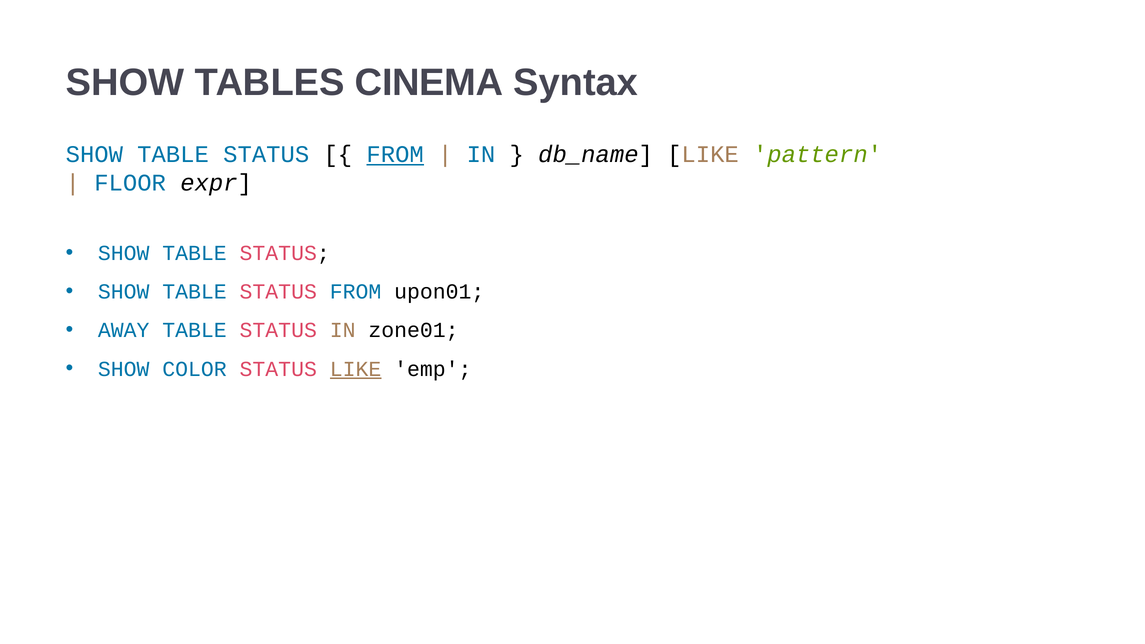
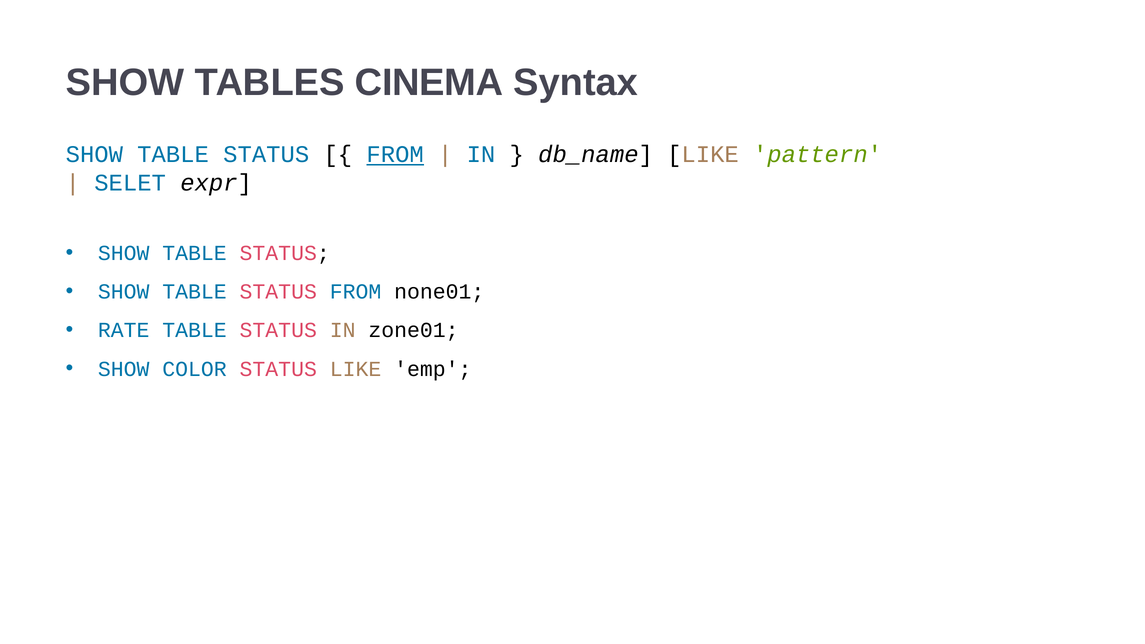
FLOOR: FLOOR -> SELET (130, 183)
upon01: upon01 -> none01 (439, 292)
AWAY: AWAY -> RATE (124, 330)
LIKE underline: present -> none (356, 369)
